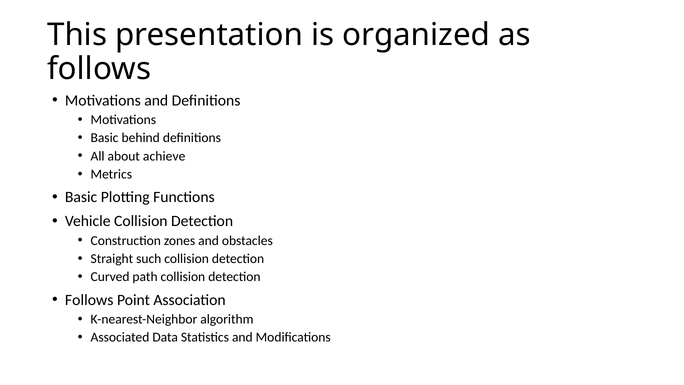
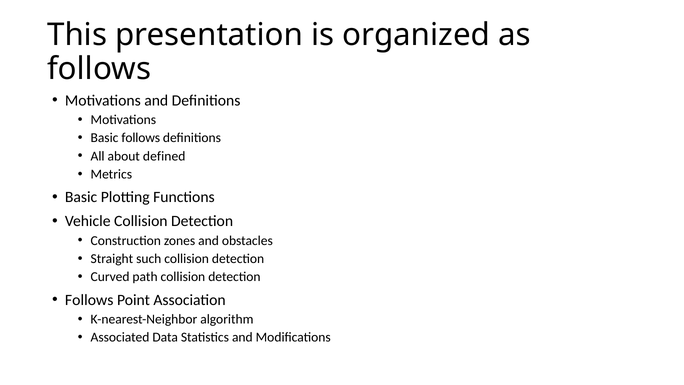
Basic behind: behind -> follows (141, 138)
achieve: achieve -> defined (164, 156)
